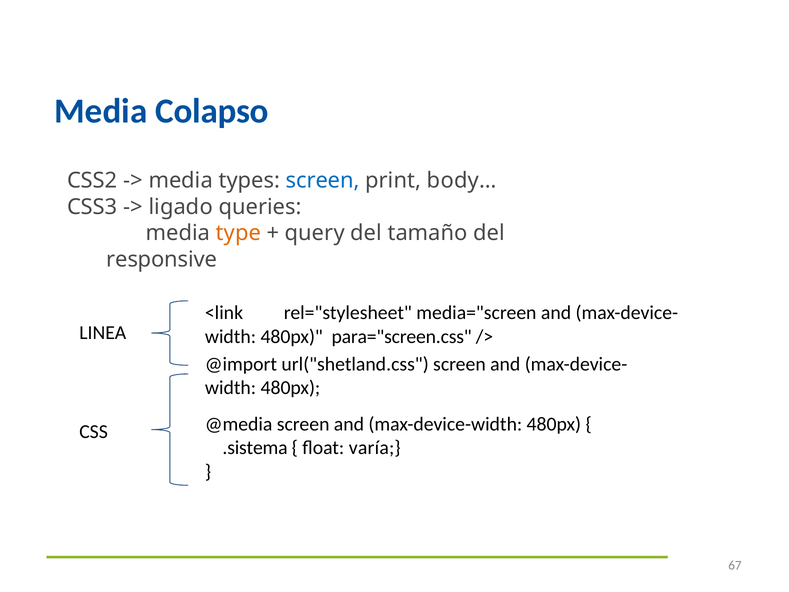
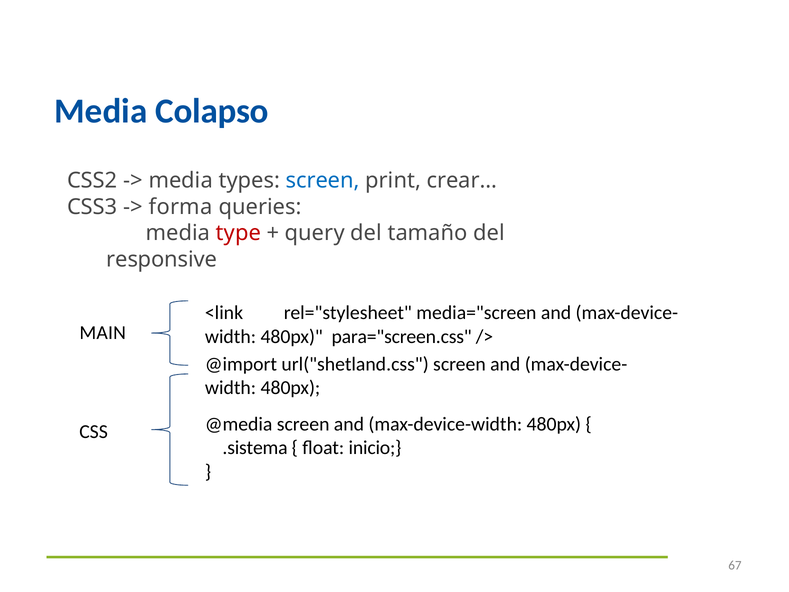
body…: body… -> crear… (462, 180)
ligado: ligado -> forma (181, 207)
type colour: orange -> red (238, 233)
LINEA: LINEA -> MAIN (103, 332)
varía: varía -> inicio (375, 448)
